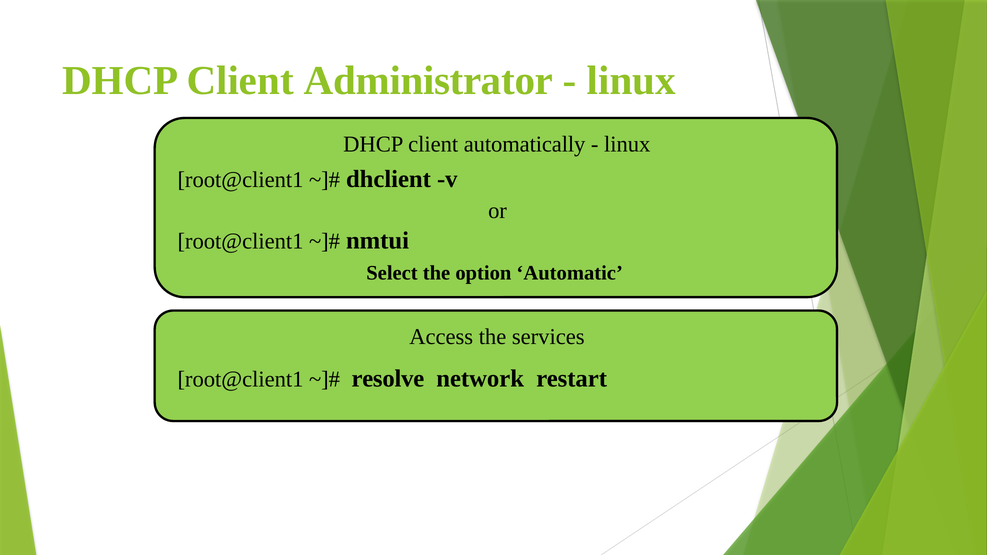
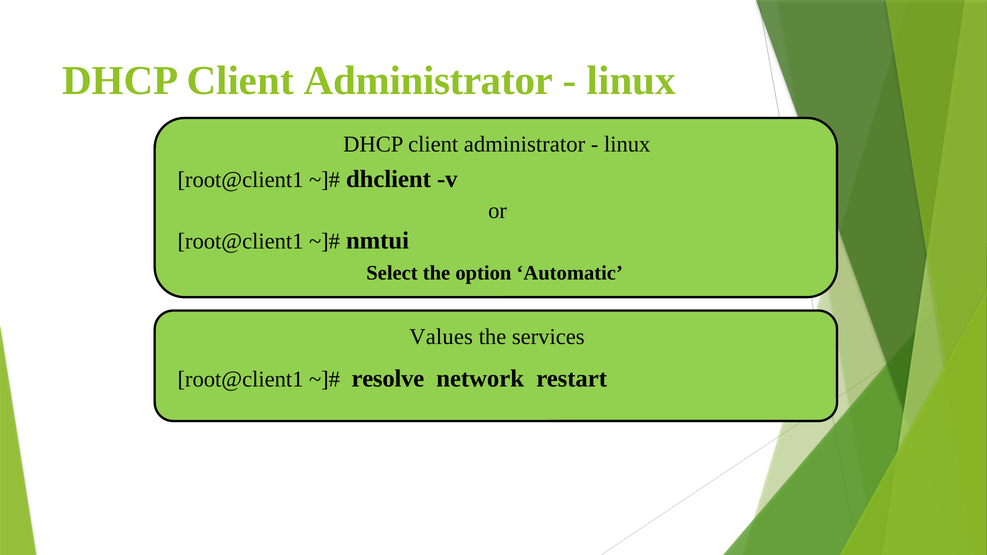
automatically: automatically -> administrator (525, 144)
Access: Access -> Values (441, 337)
